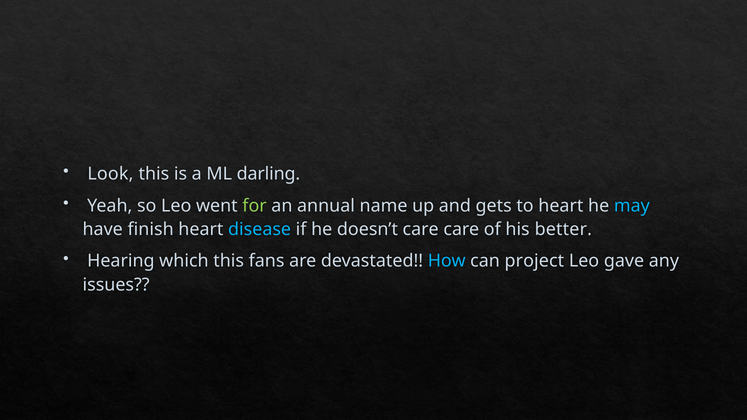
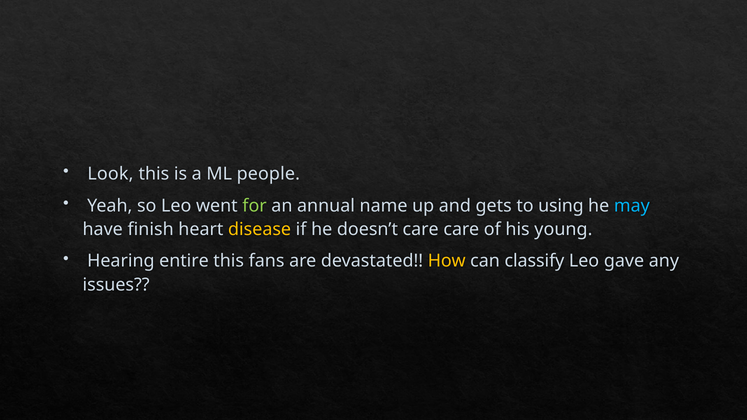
darling: darling -> people (268, 174)
to heart: heart -> using (561, 206)
disease colour: light blue -> yellow (260, 229)
better: better -> young (563, 229)
which: which -> entire (184, 261)
How colour: light blue -> yellow (447, 261)
project: project -> classify (534, 261)
